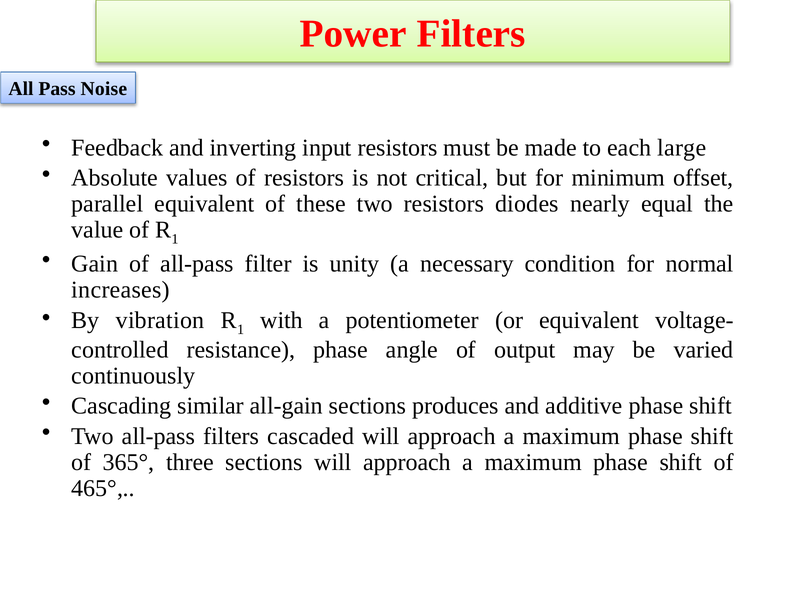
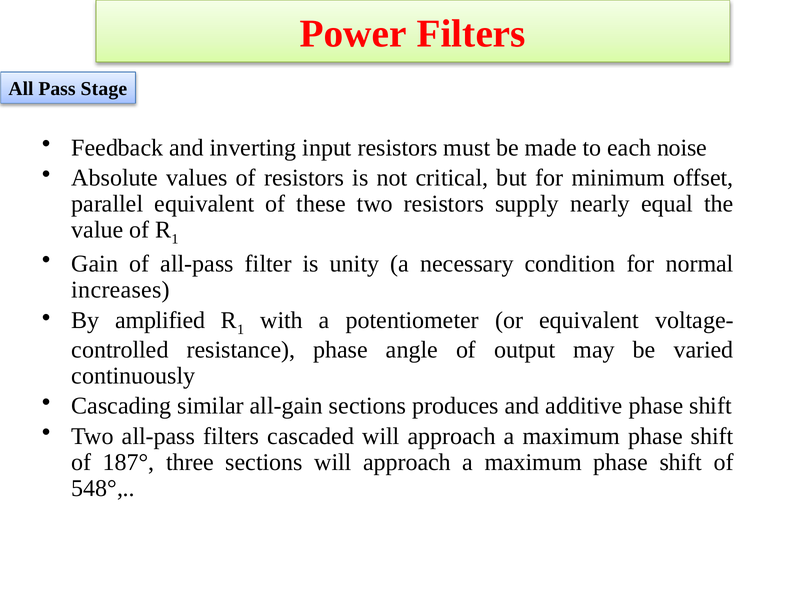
Noise: Noise -> Stage (104, 89)
large: large -> noise (682, 148)
diodes: diodes -> supply (527, 204)
vibration: vibration -> amplified (160, 320)
365°: 365° -> 187° (129, 462)
465°: 465° -> 548° (103, 488)
